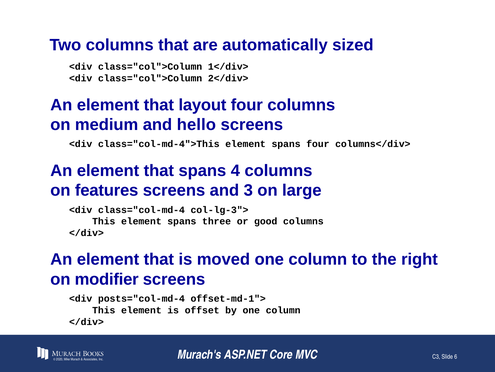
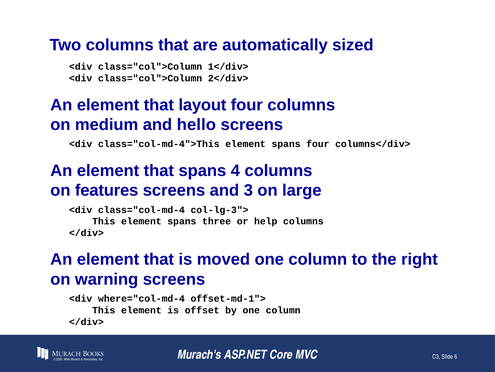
good: good -> help (266, 221)
modifier: modifier -> warning (107, 279)
posts="col-md-4: posts="col-md-4 -> where="col-md-4 (141, 298)
